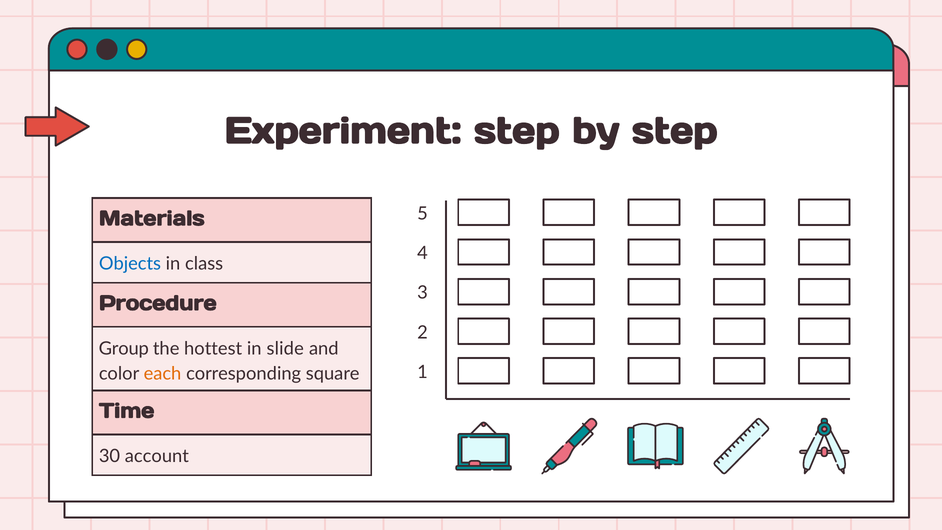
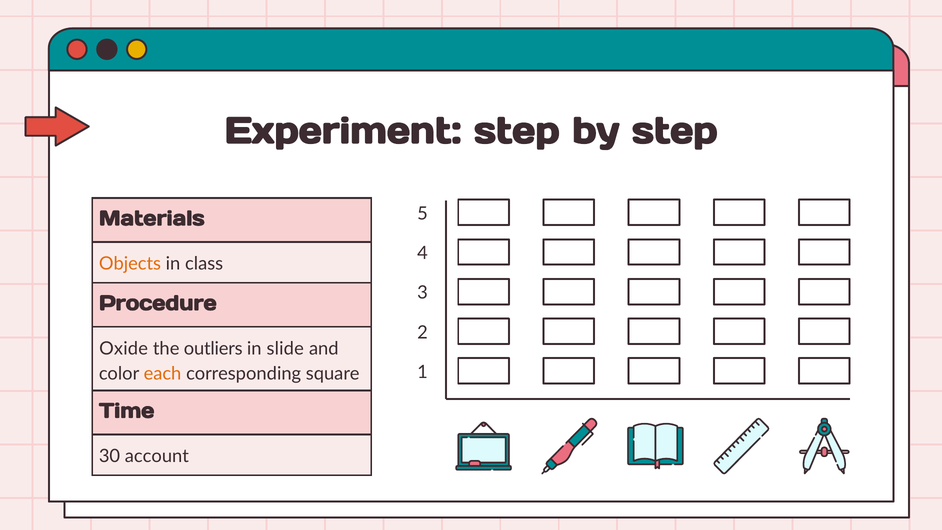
Objects colour: blue -> orange (130, 264)
Group: Group -> Oxide (124, 349)
hottest: hottest -> outliers (213, 349)
